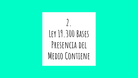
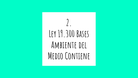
Presencia: Presencia -> Ambiente (64, 45)
